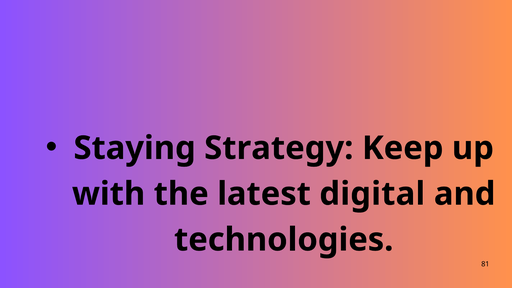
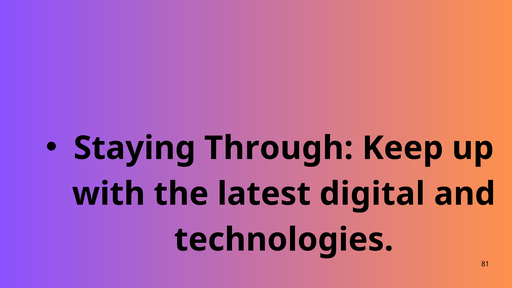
Strategy: Strategy -> Through (279, 148)
